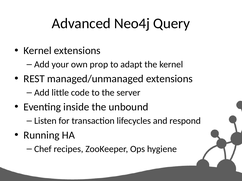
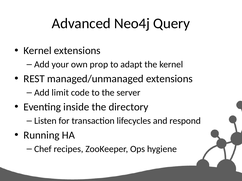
little: little -> limit (60, 93)
unbound: unbound -> directory (129, 107)
